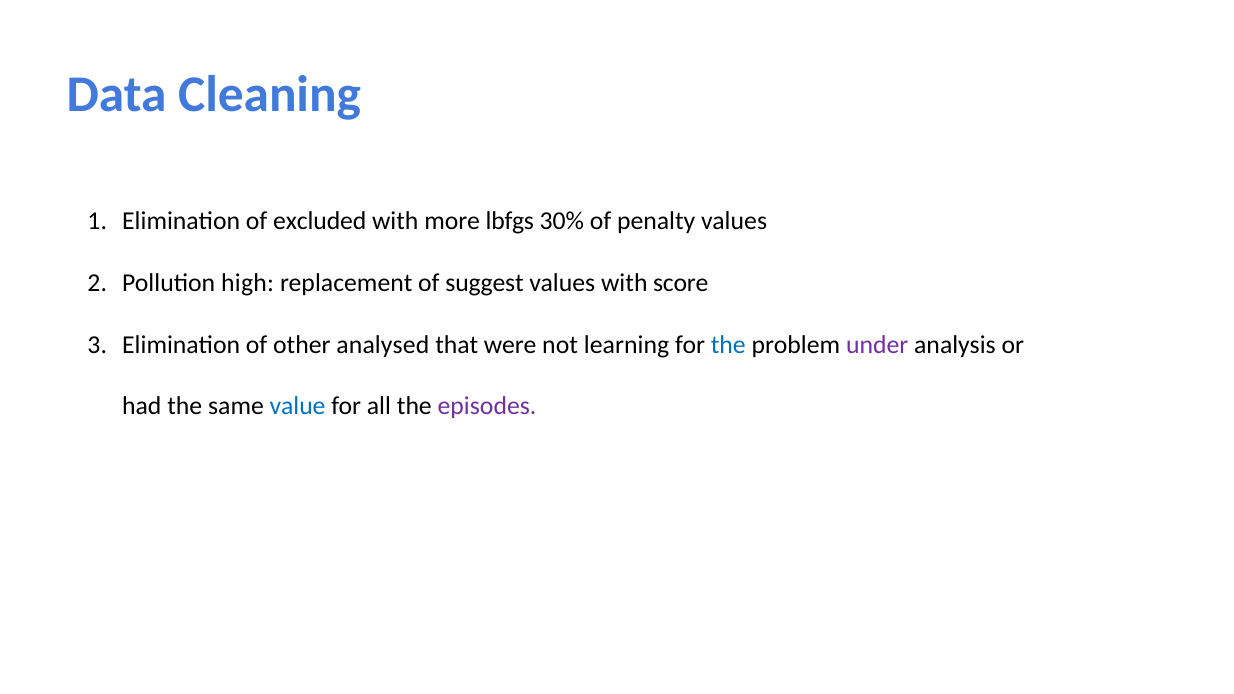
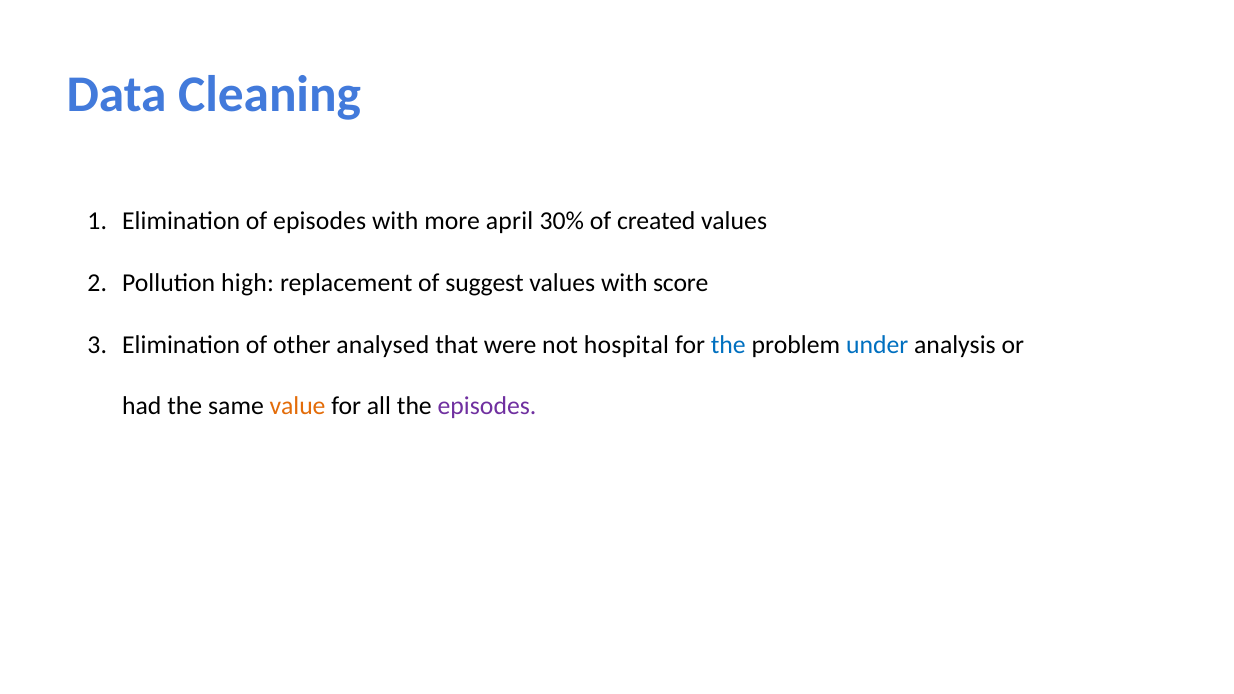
of excluded: excluded -> episodes (320, 221)
lbfgs: lbfgs -> april (510, 221)
penalty: penalty -> created (656, 221)
learning: learning -> hospital (626, 345)
under colour: purple -> blue (877, 345)
value colour: blue -> orange (298, 406)
